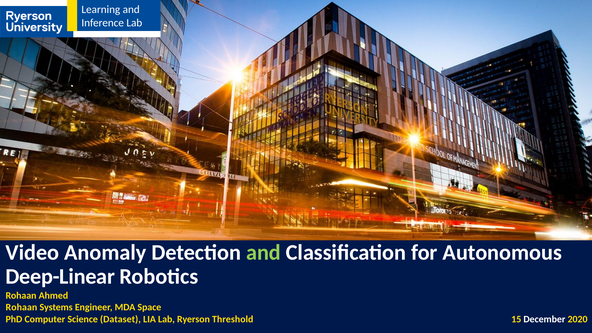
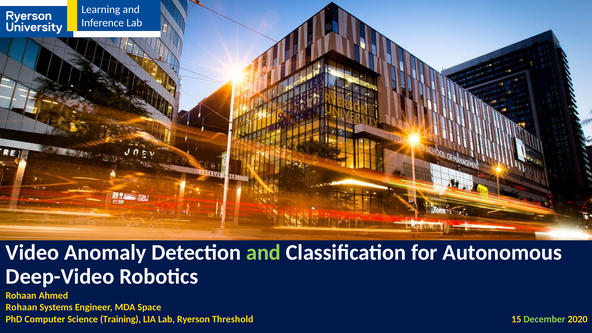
Deep-Linear: Deep-Linear -> Deep-Video (60, 277)
Dataset: Dataset -> Training (121, 319)
December colour: white -> light green (544, 319)
